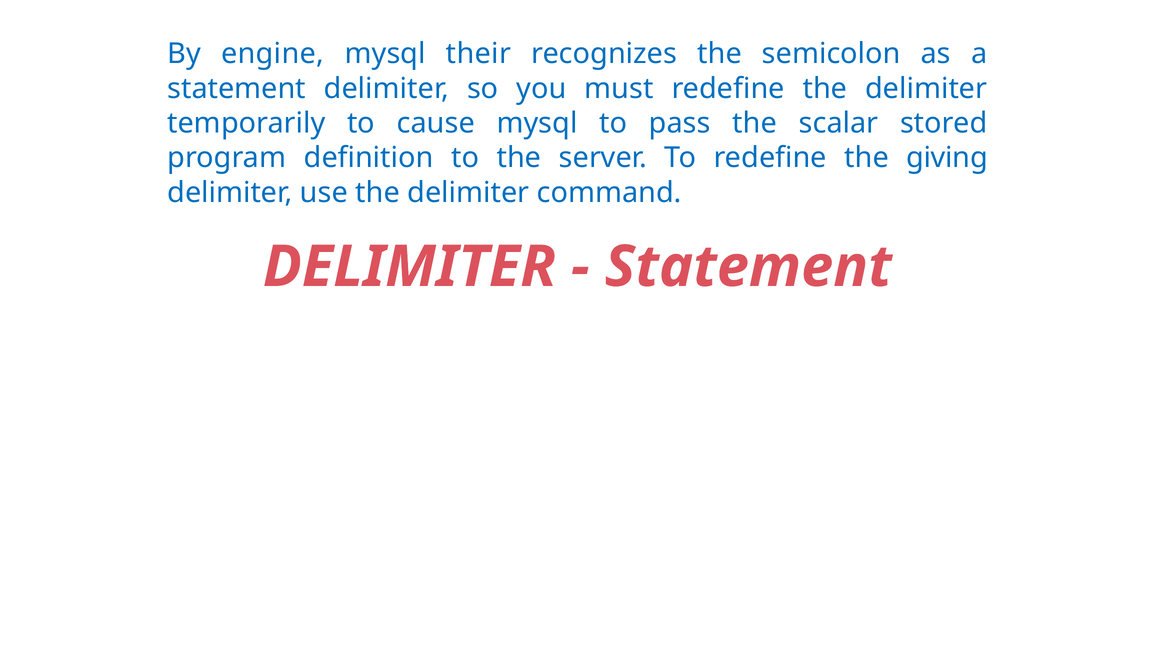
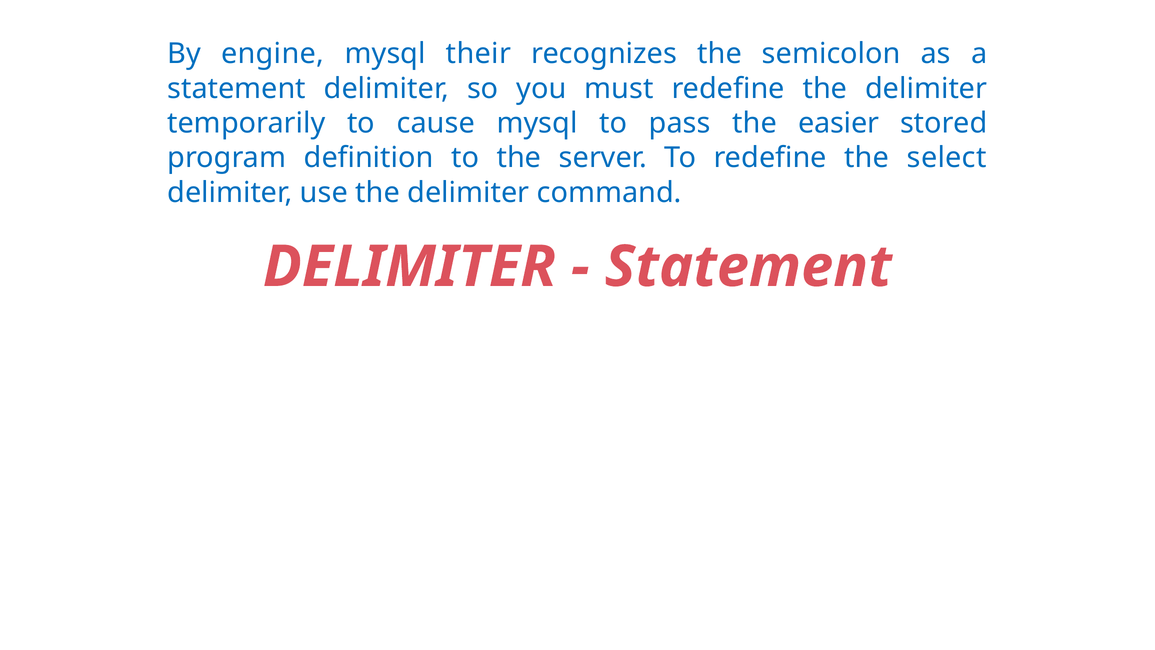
scalar: scalar -> easier (839, 123)
giving: giving -> select (947, 158)
